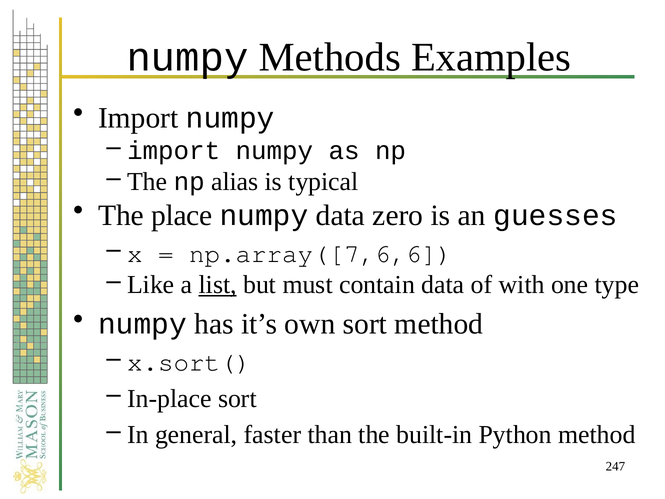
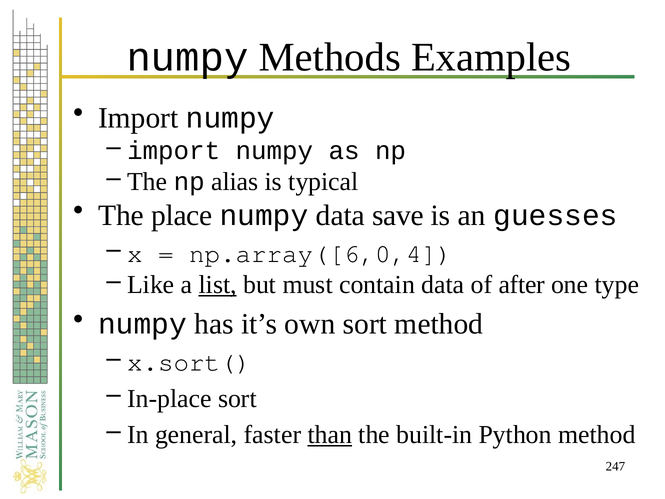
zero: zero -> save (398, 215)
np.array([7,6,6: np.array([7,6,6 -> np.array([6,0,4 (321, 253)
with: with -> after (522, 285)
than underline: none -> present (330, 435)
